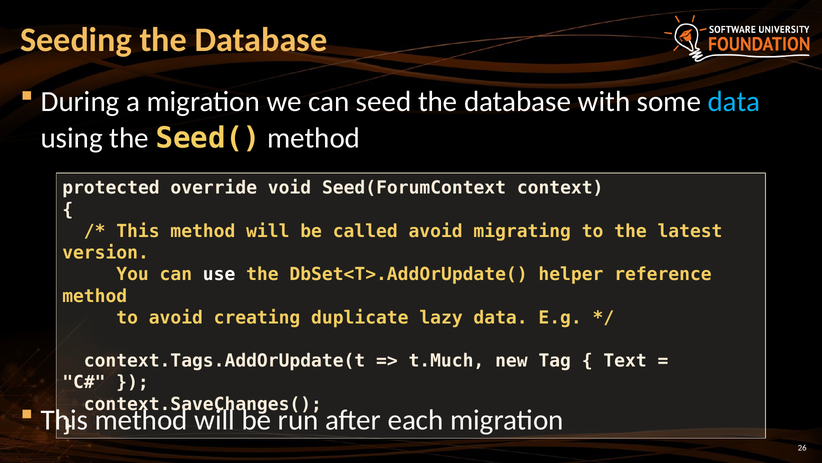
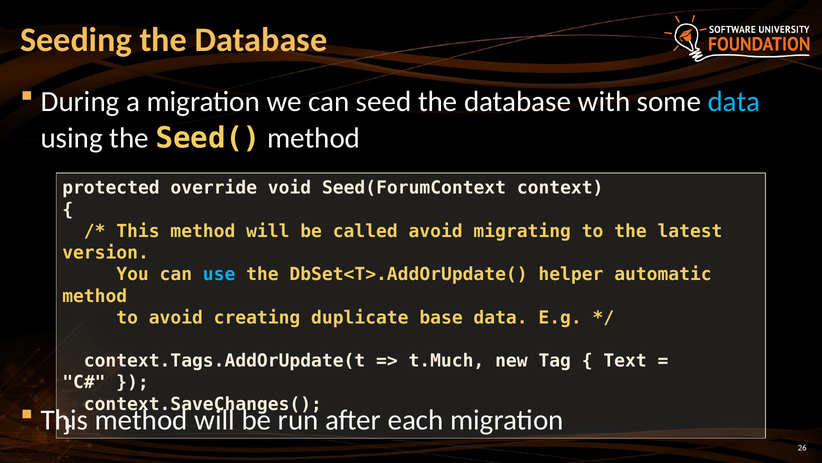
use colour: white -> light blue (219, 274)
reference: reference -> automatic (663, 274)
lazy: lazy -> base (441, 317)
